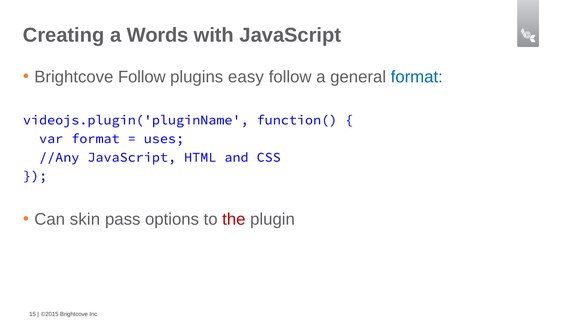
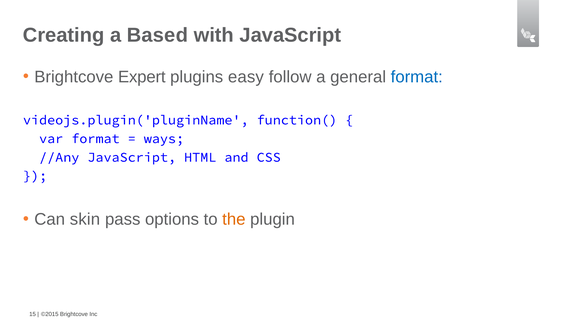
Words: Words -> Based (157, 35)
Brightcove Follow: Follow -> Expert (142, 77)
uses: uses -> ways (164, 139)
the colour: red -> orange (234, 219)
